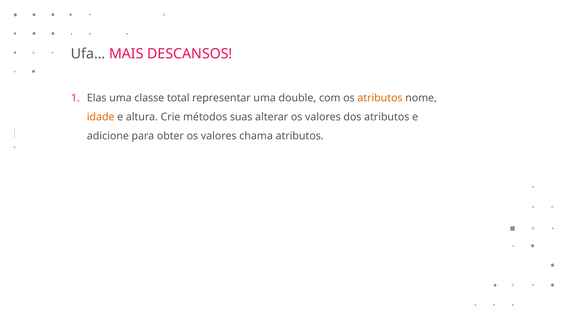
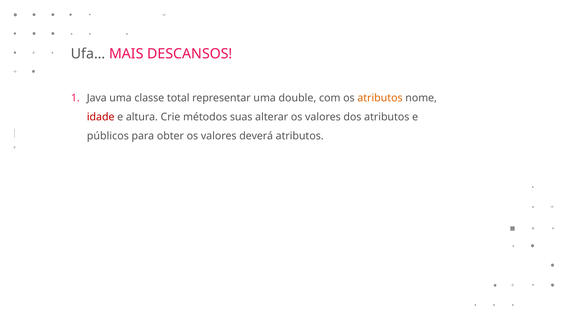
Elas: Elas -> Java (97, 98)
idade colour: orange -> red (101, 117)
adicione: adicione -> públicos (108, 136)
chama: chama -> deverá (256, 136)
